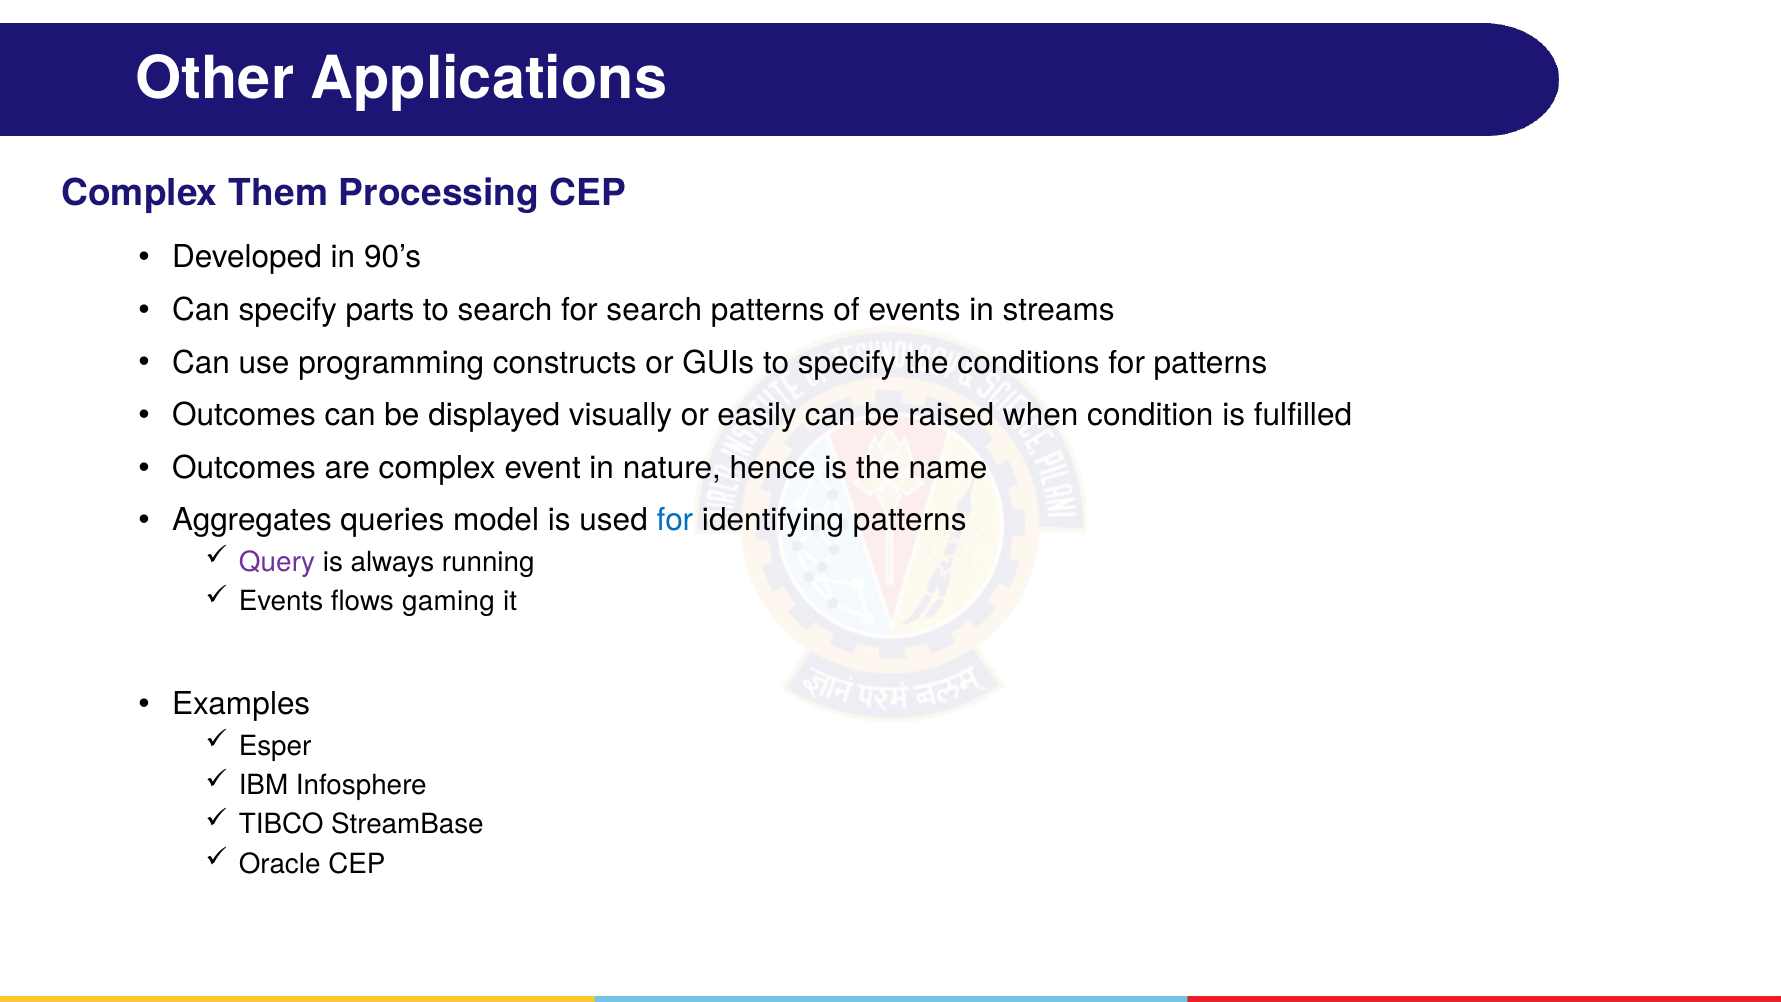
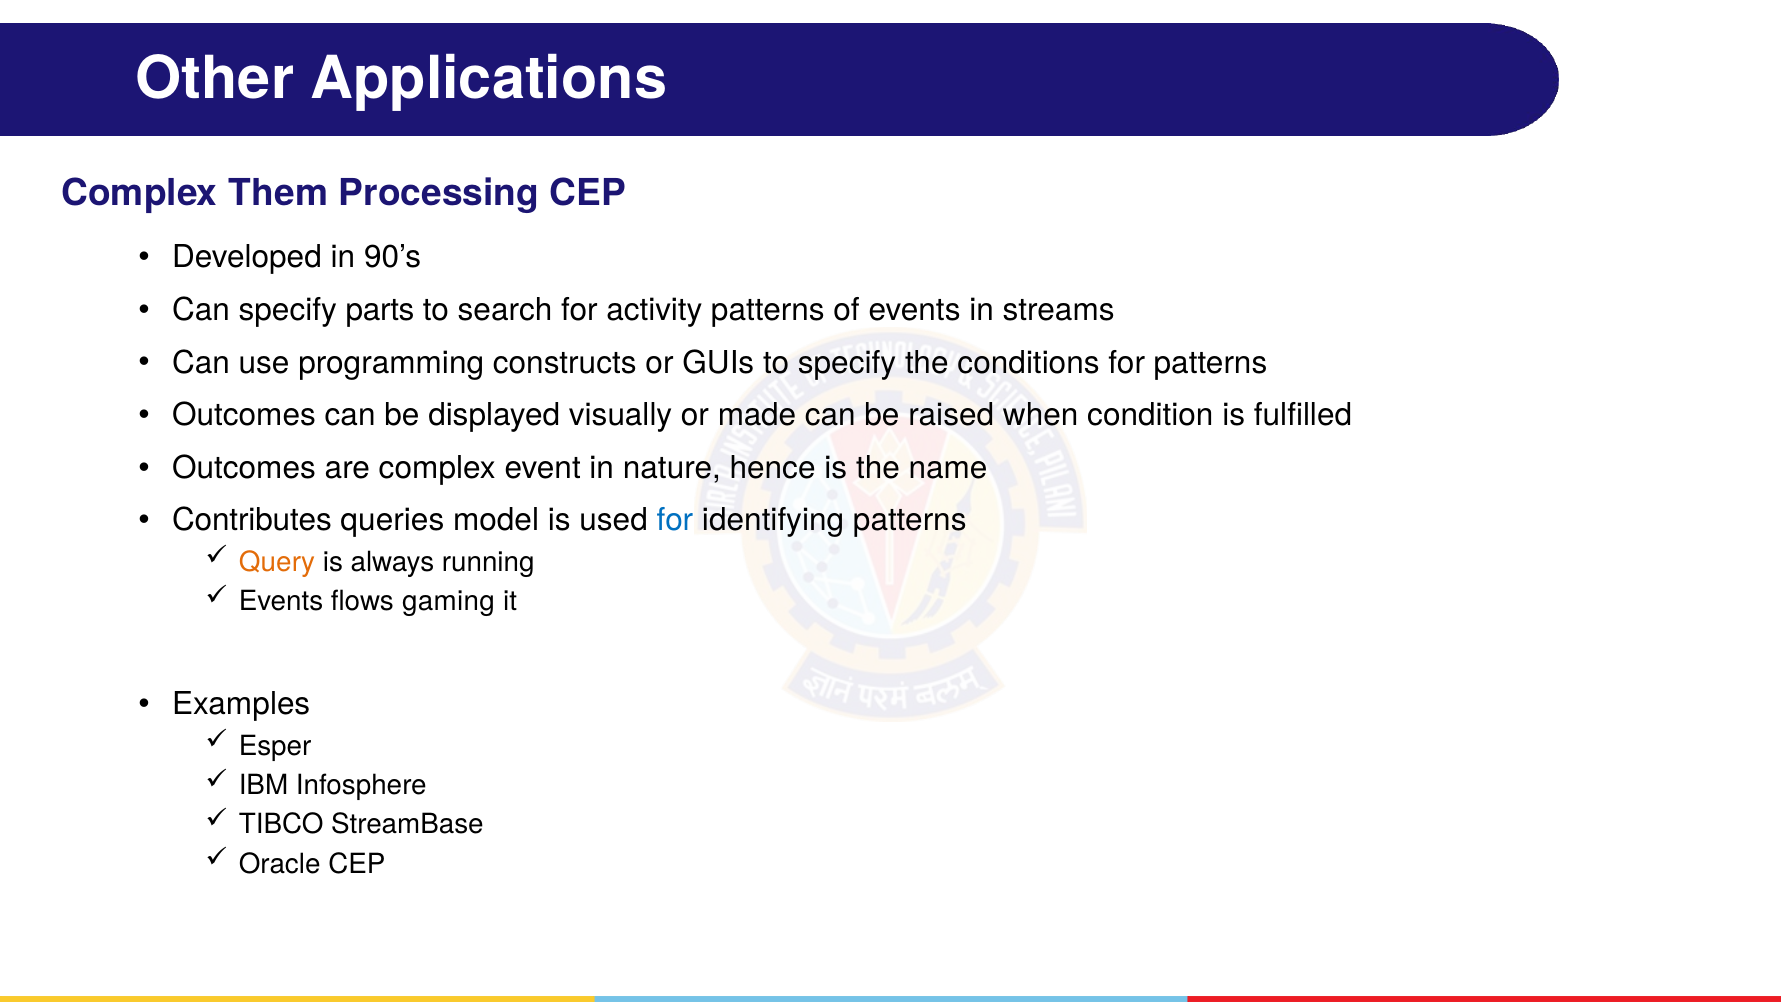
for search: search -> activity (654, 310)
easily: easily -> made (757, 415)
Aggregates: Aggregates -> Contributes (252, 520)
Query colour: purple -> orange (277, 562)
